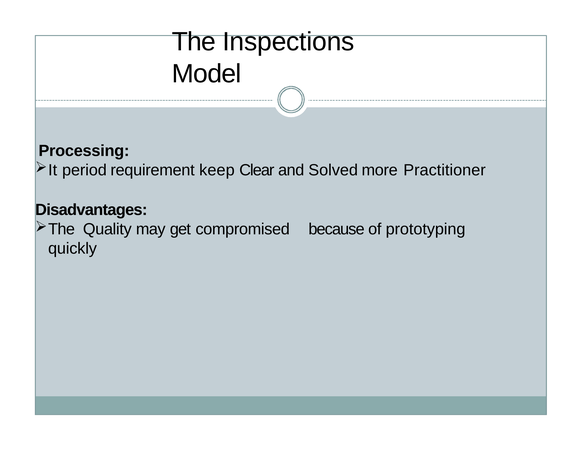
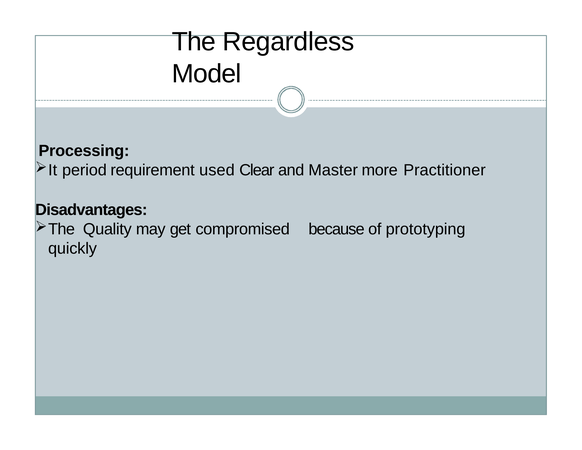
Inspections: Inspections -> Regardless (288, 42)
keep: keep -> used (217, 170)
Solved: Solved -> Master (333, 170)
